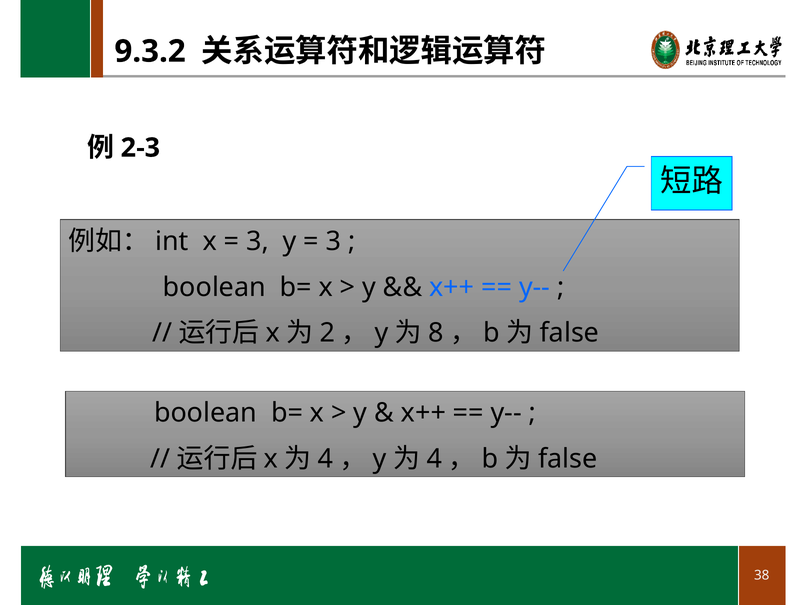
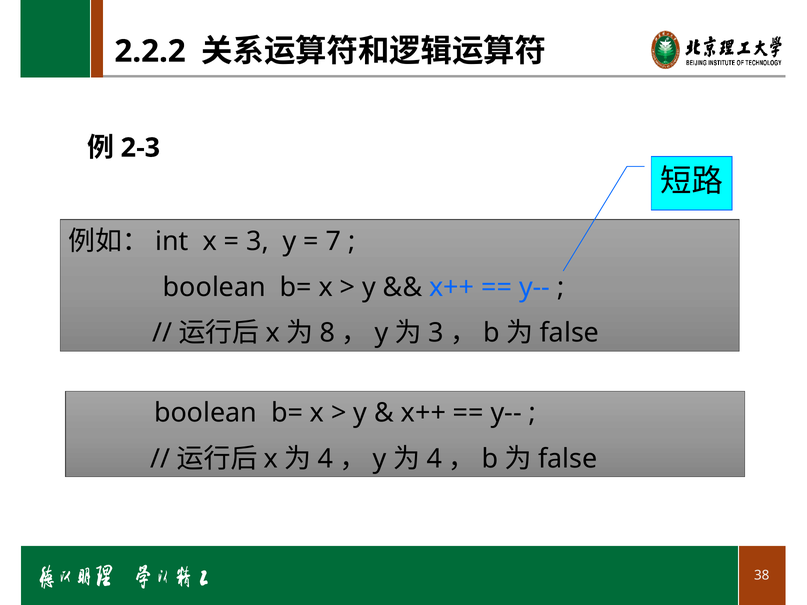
9.3.2: 9.3.2 -> 2.2.2 (150, 51)
3: 3 -> 7 (334, 242)
2: 2 -> 8 (327, 333)
8: 8 -> 3 (436, 333)
